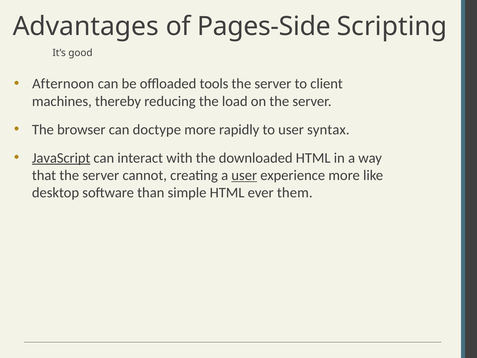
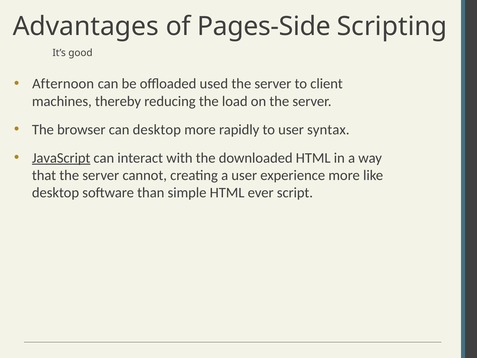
tools: tools -> used (214, 84)
can doctype: doctype -> desktop (157, 129)
user underline: present -> none (244, 175)
them: them -> script (295, 193)
